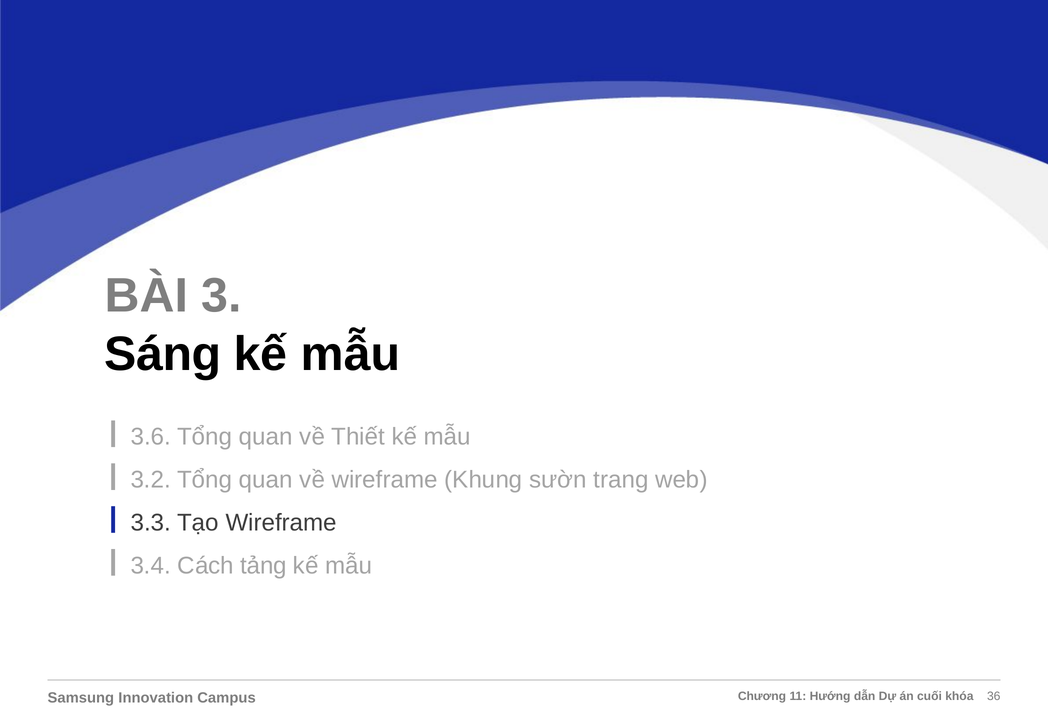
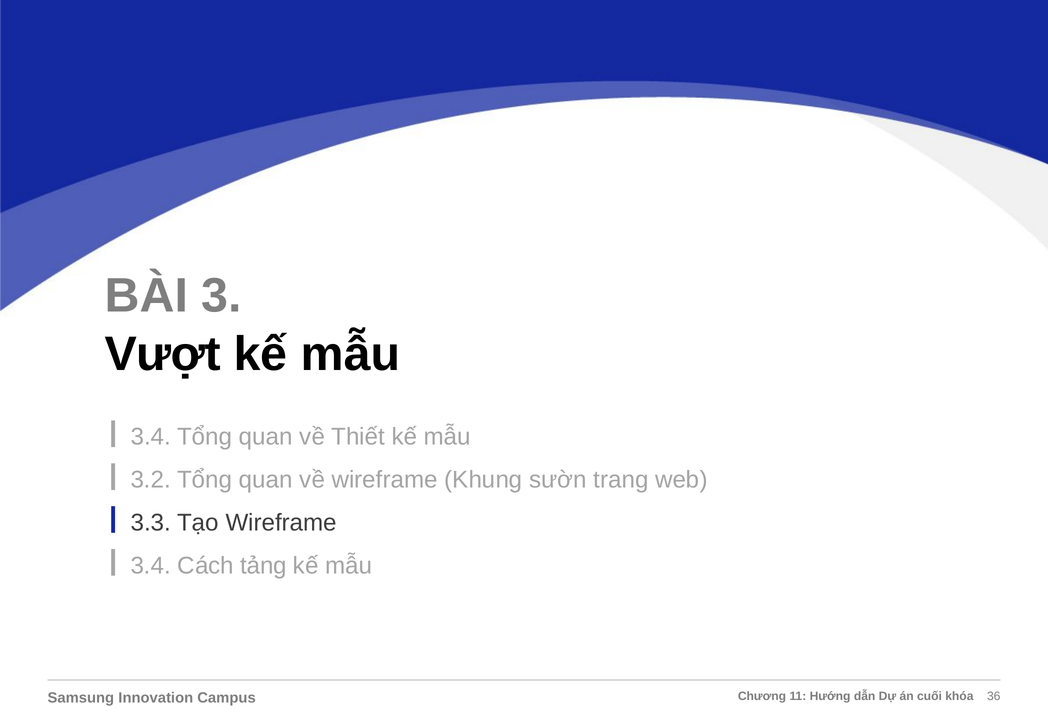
Sáng: Sáng -> Vượt (163, 354)
3.6: 3.6 -> 3.4 (151, 437)
